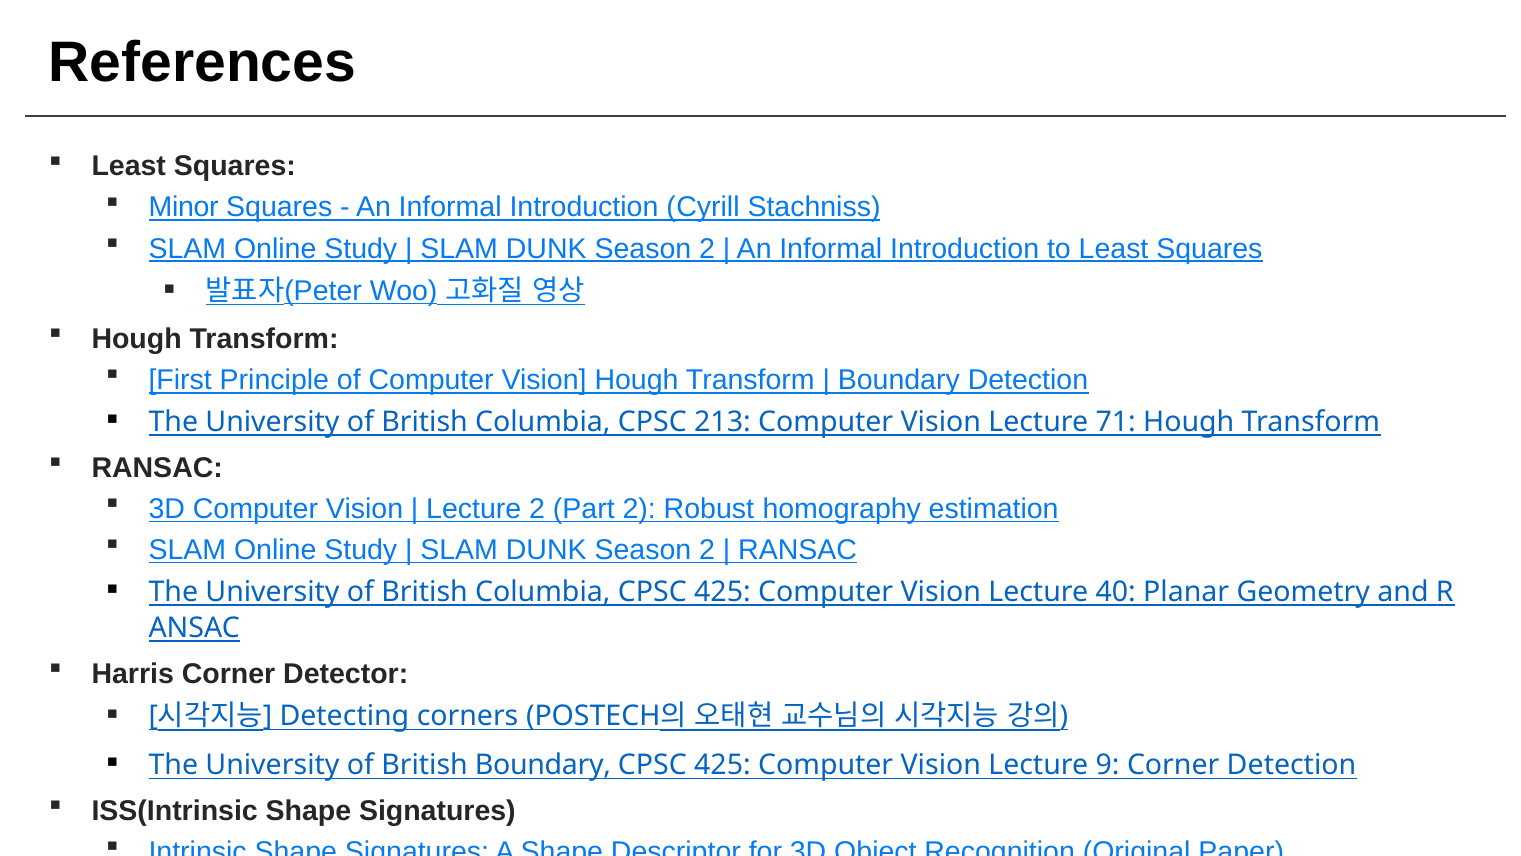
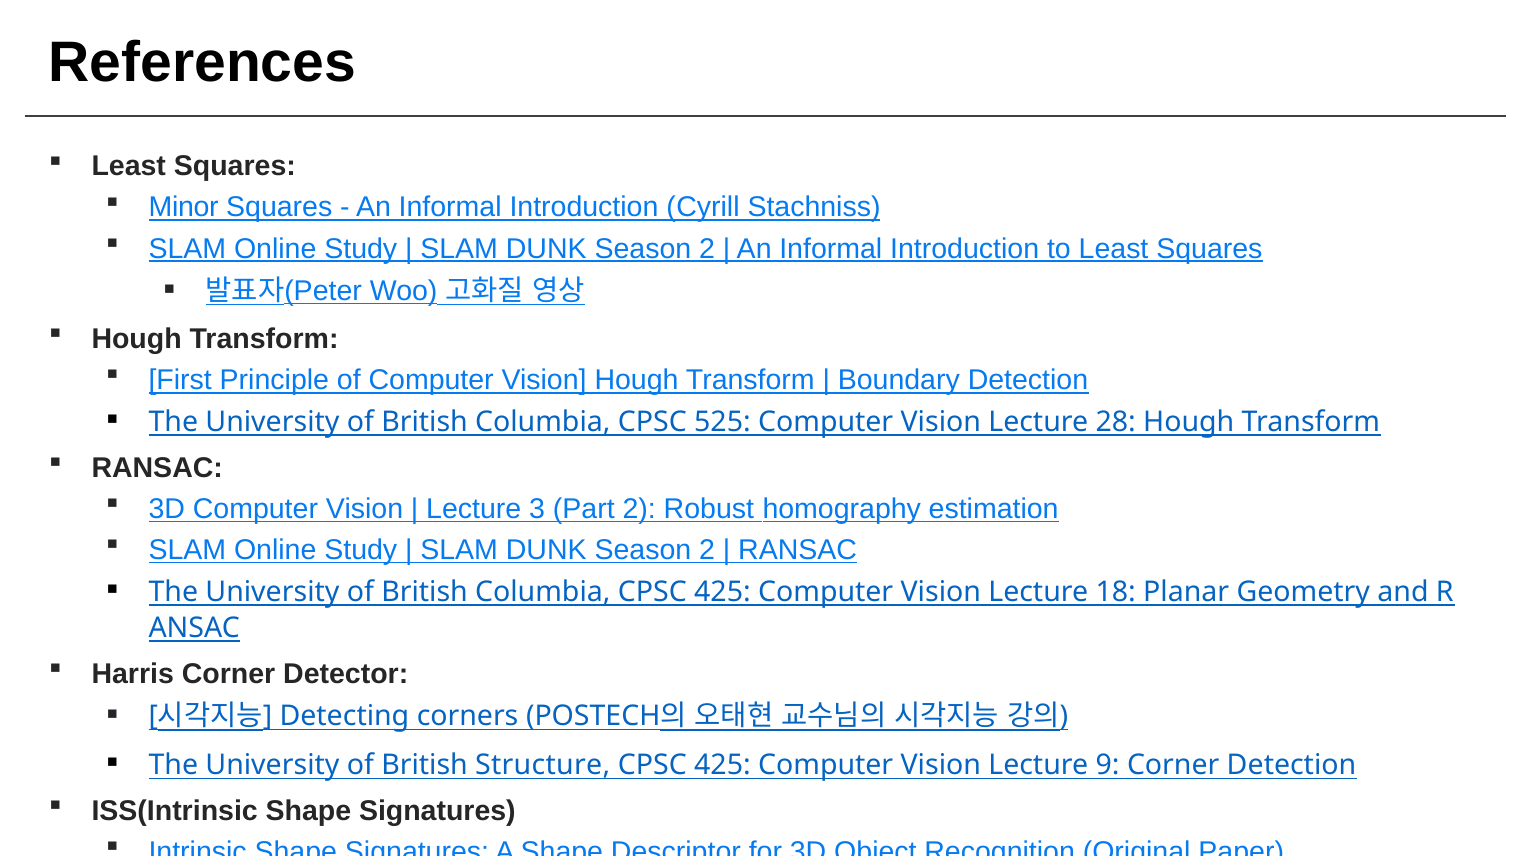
213: 213 -> 525 (722, 422)
71: 71 -> 28 (1116, 422)
Lecture 2: 2 -> 3 (537, 509)
40: 40 -> 18 (1116, 592)
British Boundary: Boundary -> Structure (543, 765)
